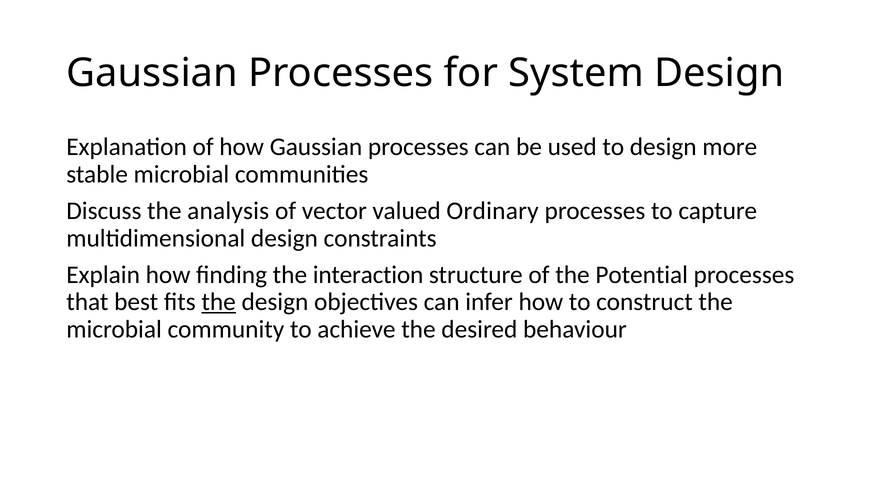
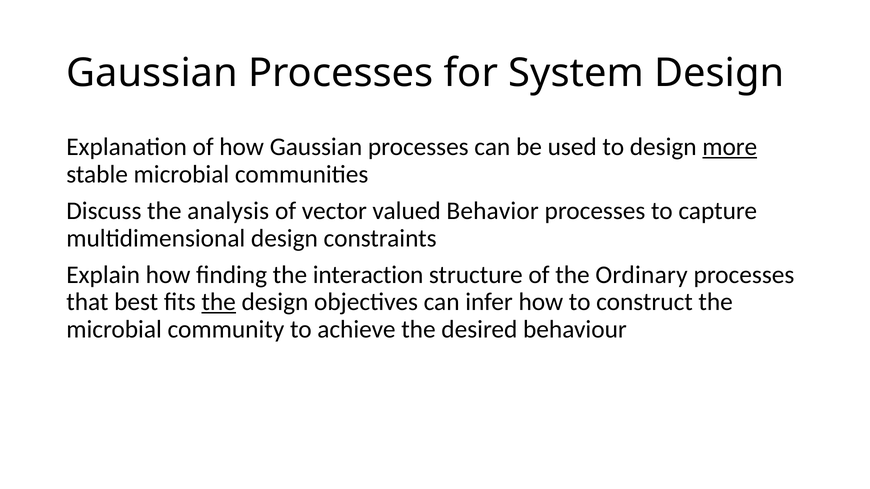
more underline: none -> present (730, 147)
Ordinary: Ordinary -> Behavior (493, 211)
Potential: Potential -> Ordinary (642, 275)
